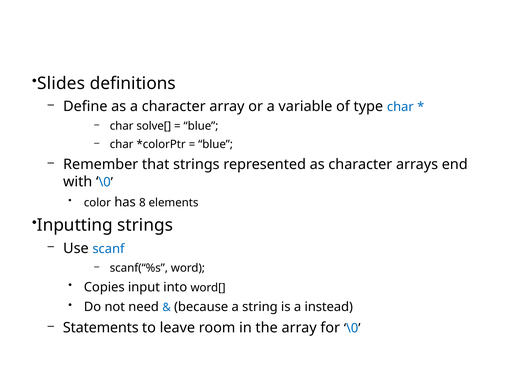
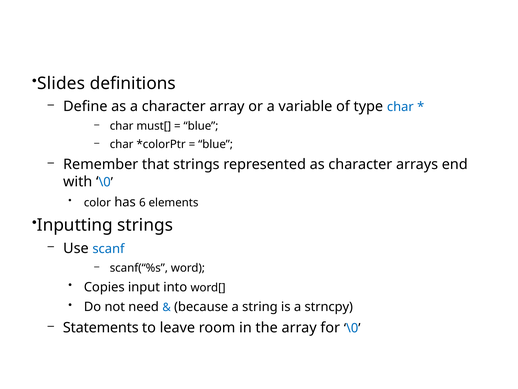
solve[: solve[ -> must[ (154, 126)
8: 8 -> 6 (142, 203)
instead: instead -> strncpy (329, 307)
